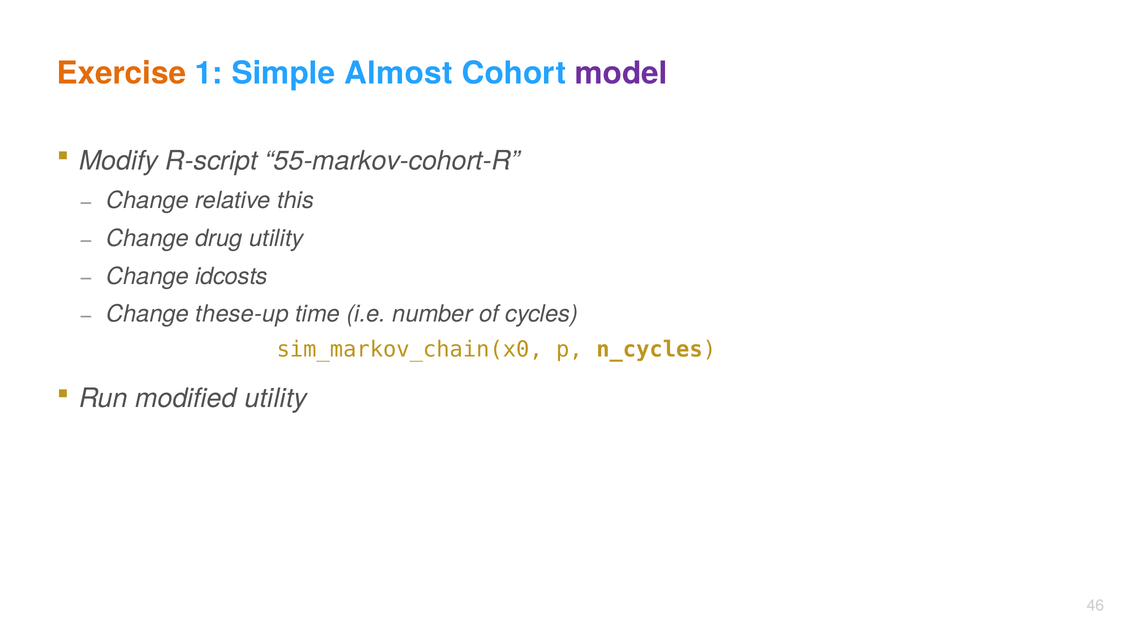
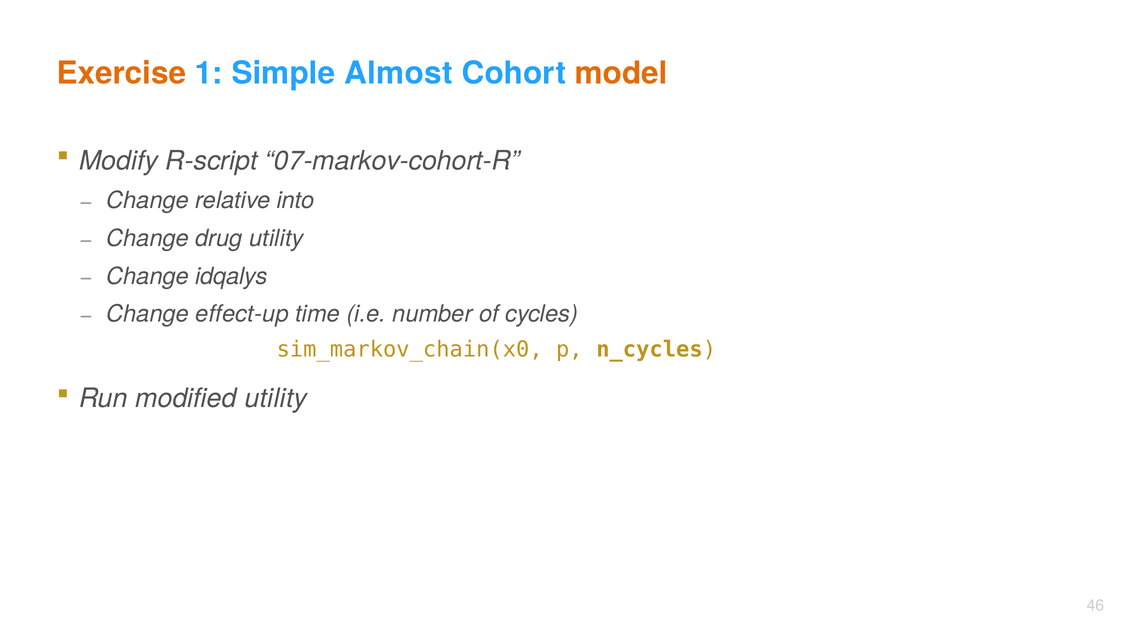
model colour: purple -> orange (621, 73)
55-markov-cohort-R: 55-markov-cohort-R -> 07-markov-cohort-R (392, 161)
this: this -> into (296, 200)
idcosts: idcosts -> idqalys (232, 276)
these-up: these-up -> effect-up (242, 314)
